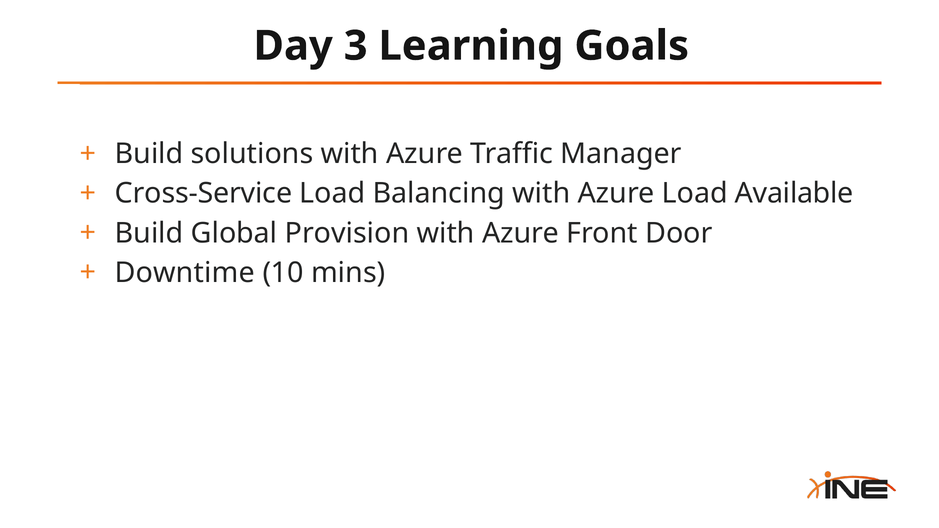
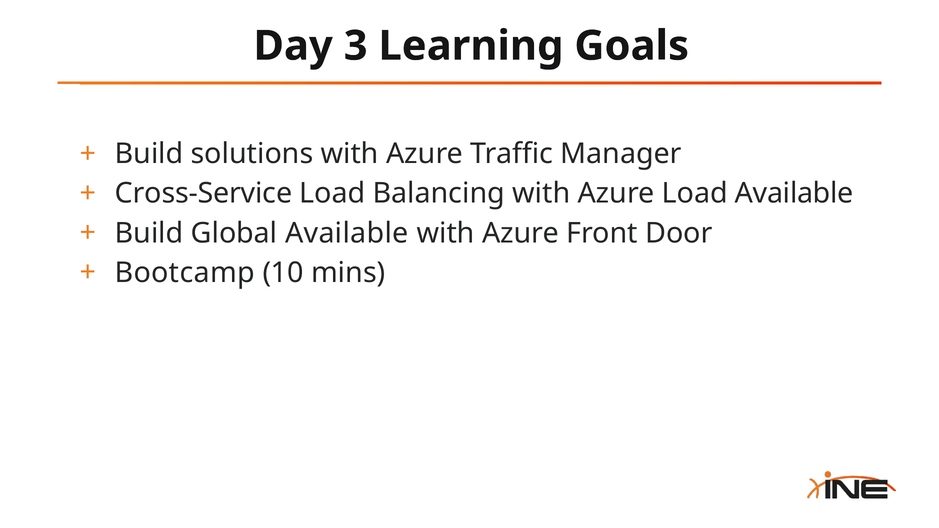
Global Provision: Provision -> Available (347, 233)
Downtime: Downtime -> Bootcamp (185, 273)
